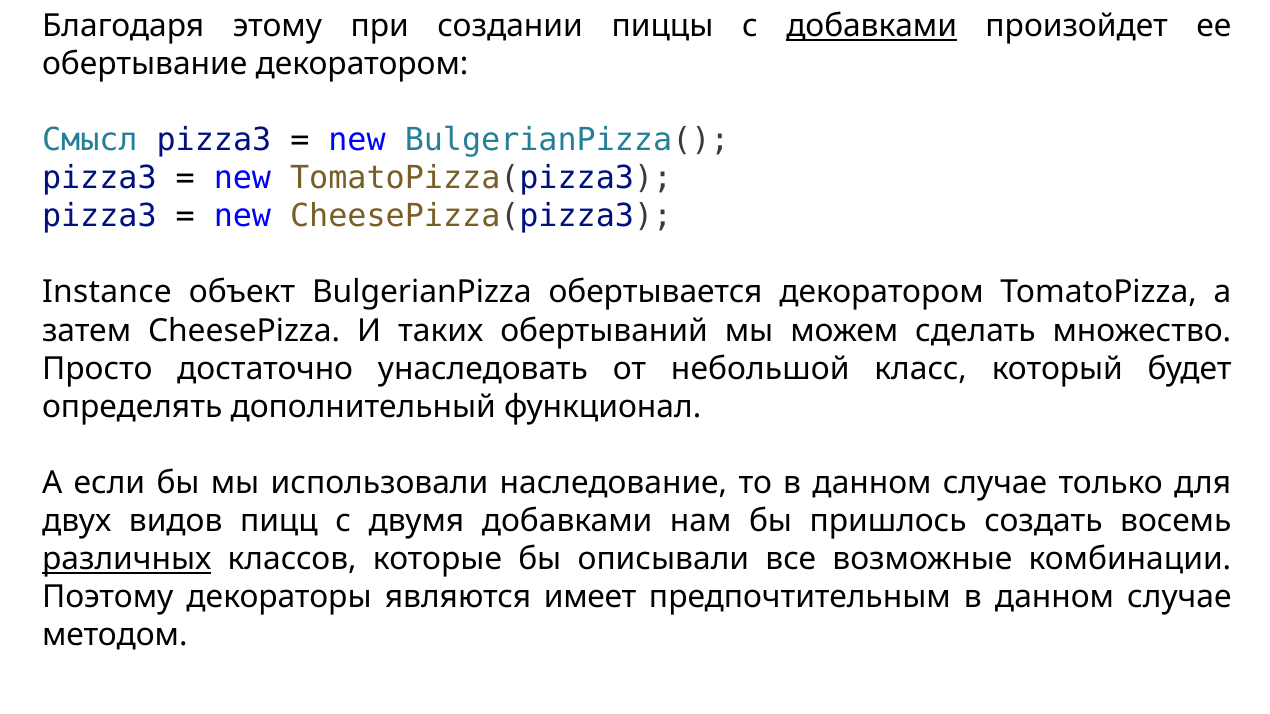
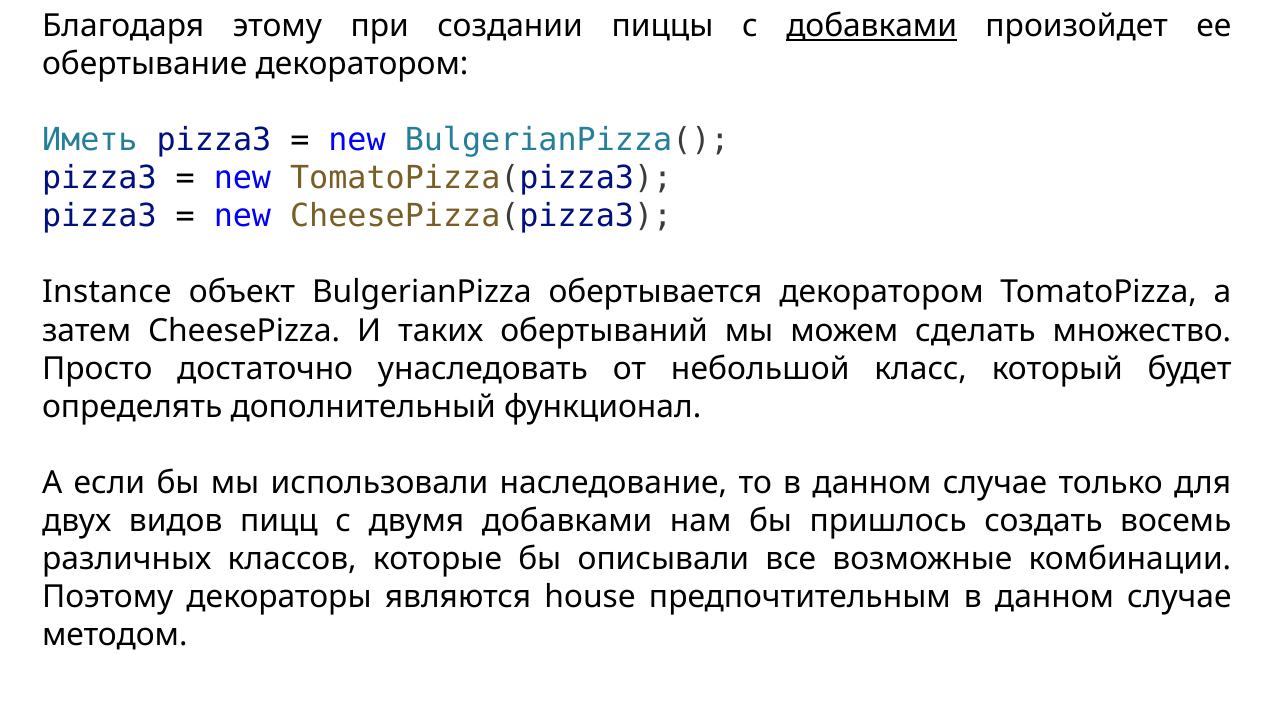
Смысл: Смысл -> Иметь (90, 140)
различных underline: present -> none (127, 559)
имеет: имеет -> house (590, 597)
